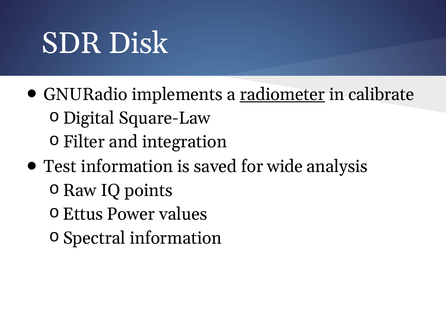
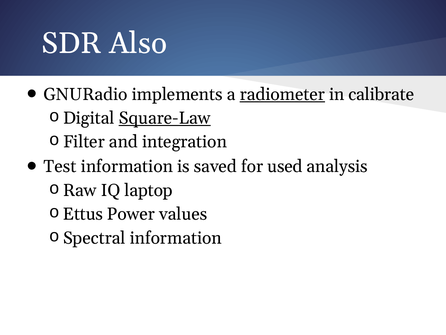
Disk: Disk -> Also (138, 43)
Square-Law underline: none -> present (165, 118)
wide: wide -> used (285, 166)
points: points -> laptop (149, 190)
